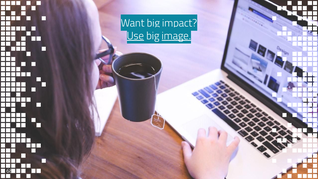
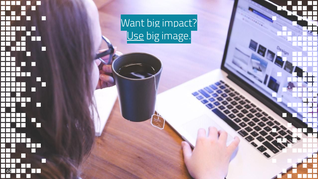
image underline: present -> none (176, 36)
